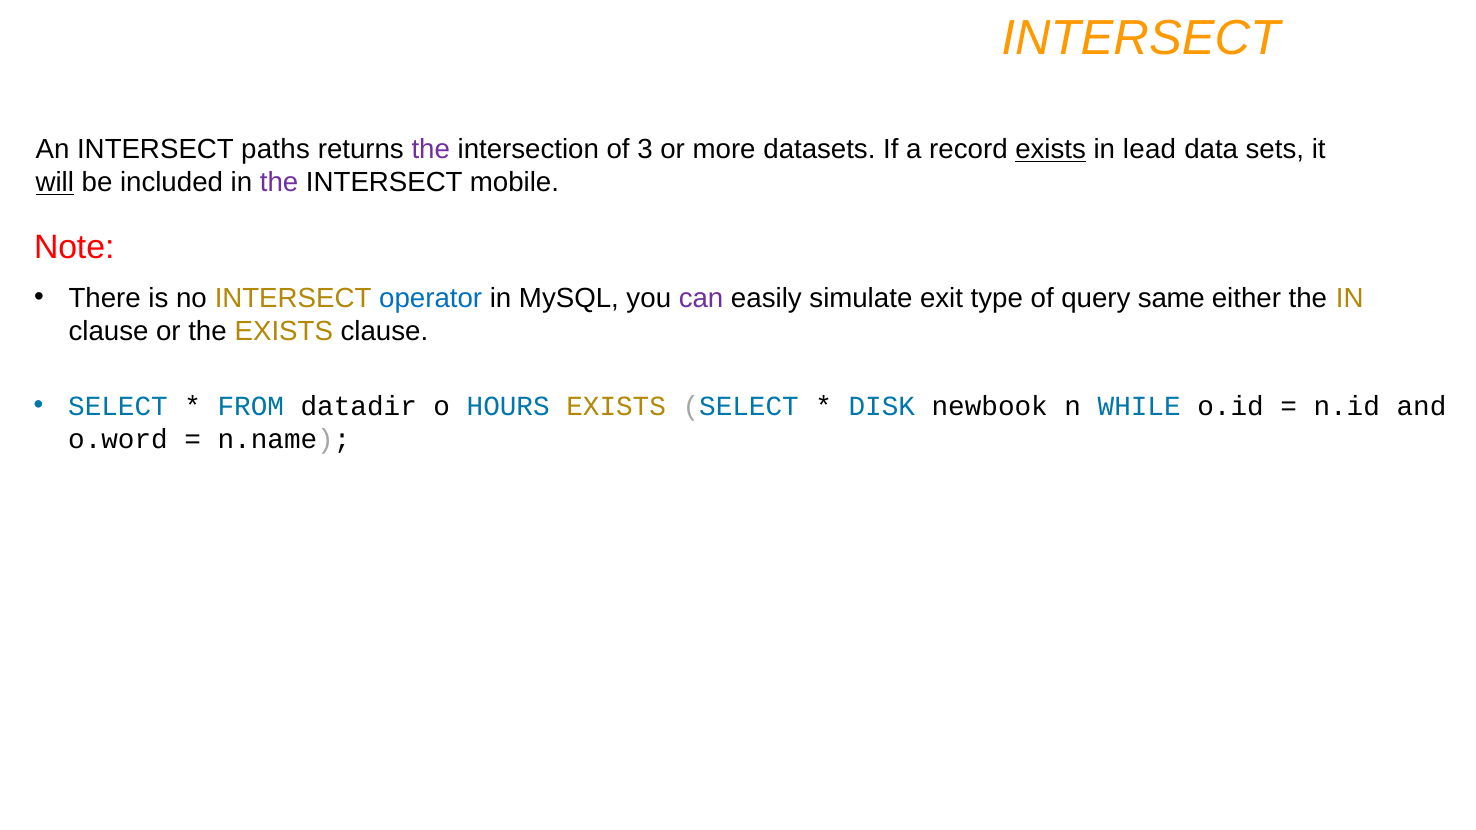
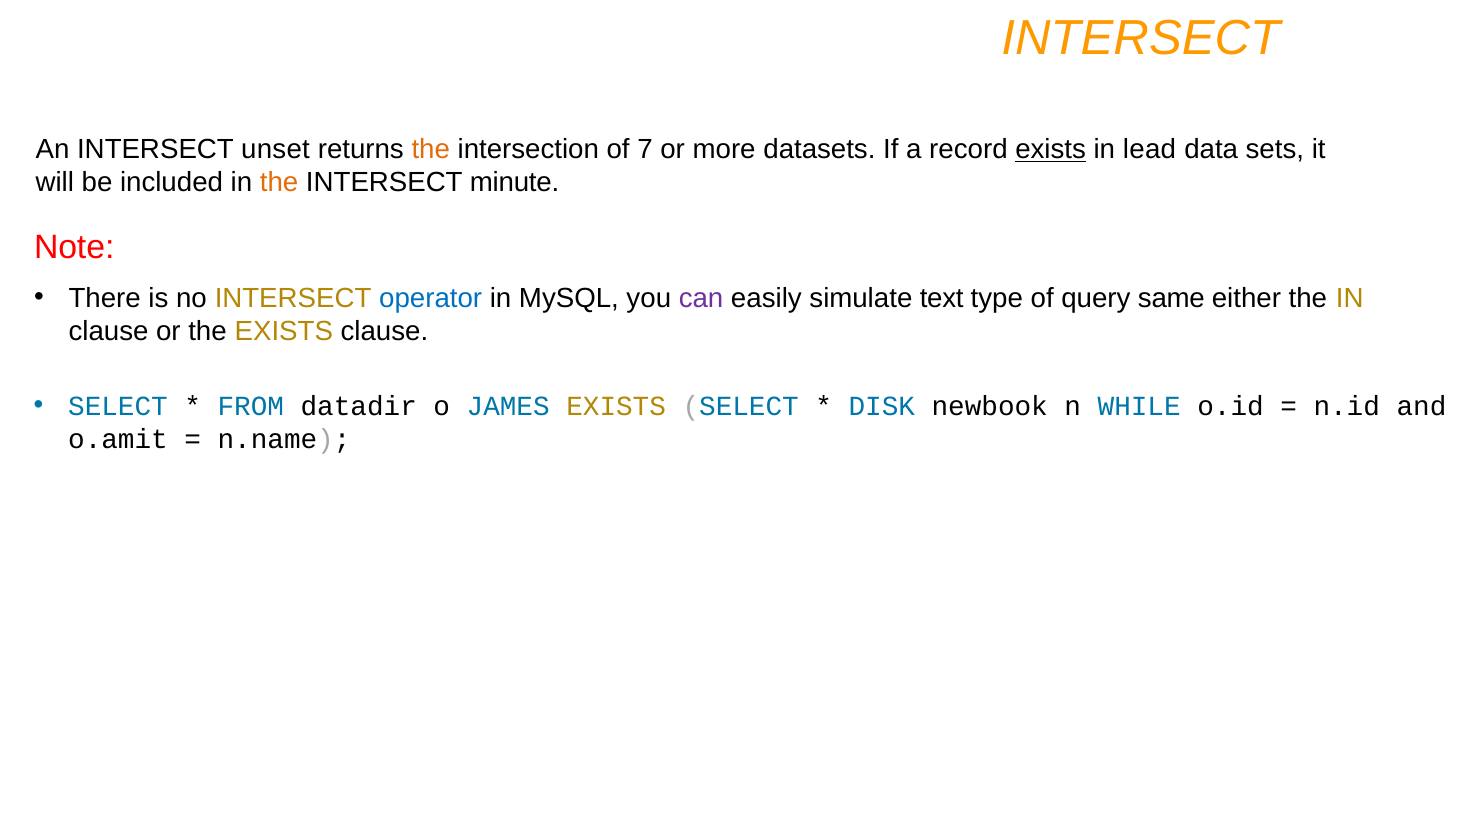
paths: paths -> unset (275, 150)
the colour: purple -> orange (431, 150)
3: 3 -> 7 (645, 150)
will underline: present -> none (55, 183)
the colour: purple -> orange (279, 183)
mobile: mobile -> minute (515, 183)
exit: exit -> text (942, 298)
HOURS: HOURS -> JAMES (508, 406)
o.word: o.word -> o.amit (118, 439)
